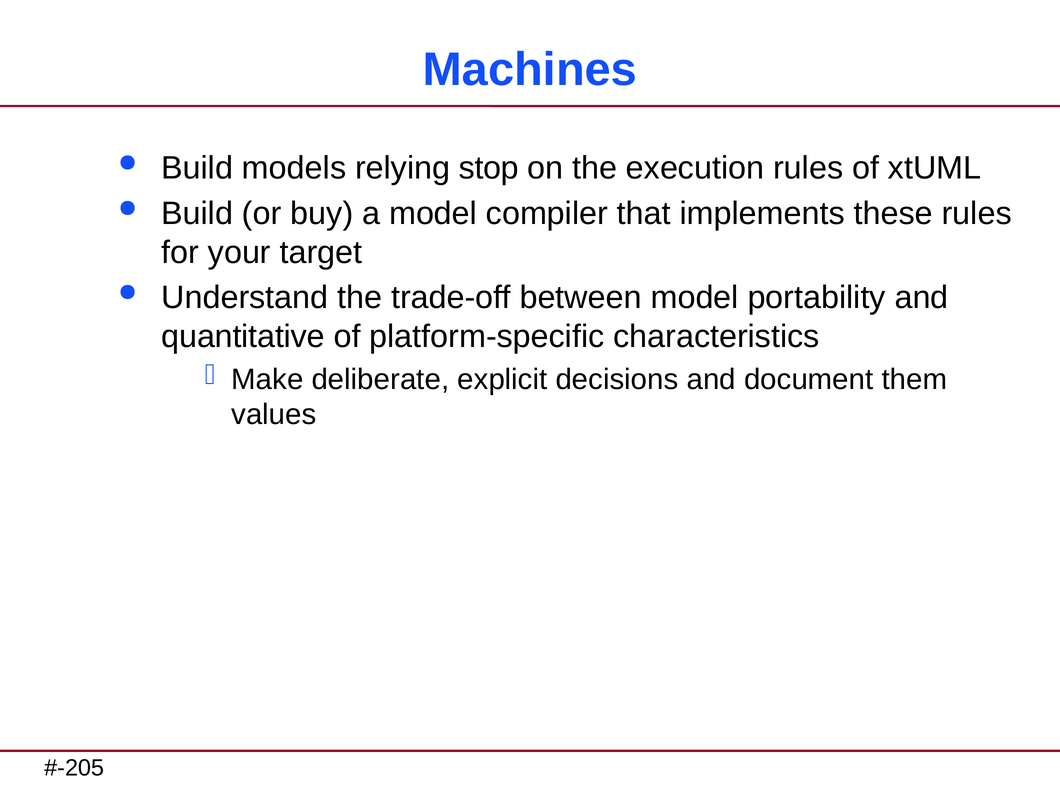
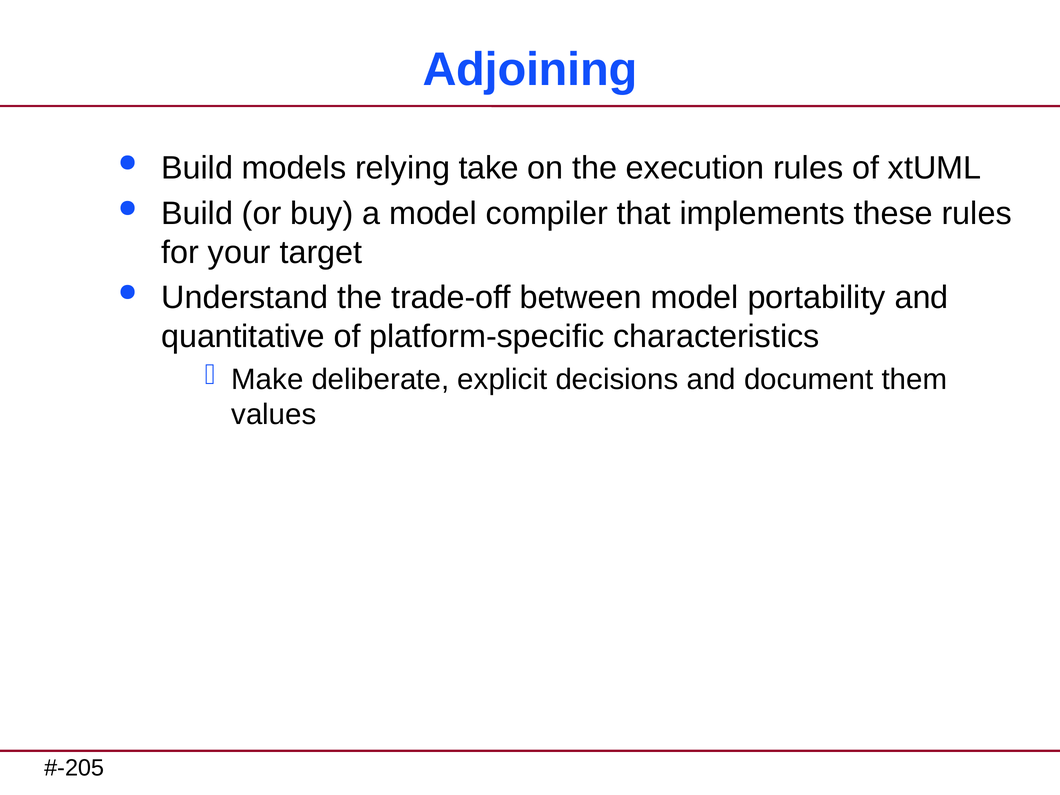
Machines: Machines -> Adjoining (530, 70)
stop: stop -> take (489, 168)
